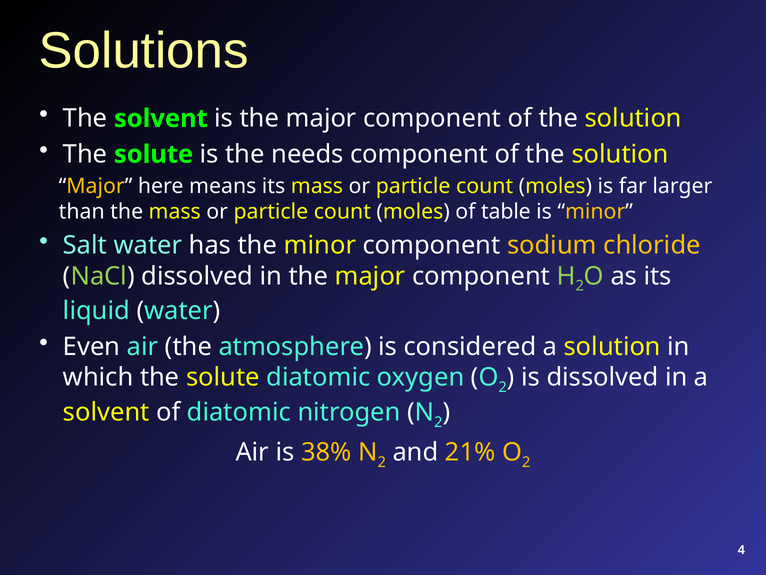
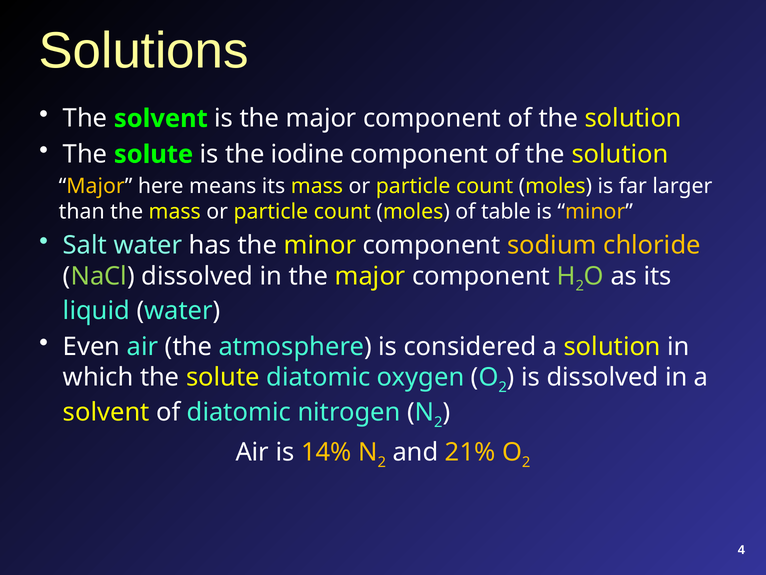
needs: needs -> iodine (308, 154)
38%: 38% -> 14% (326, 452)
